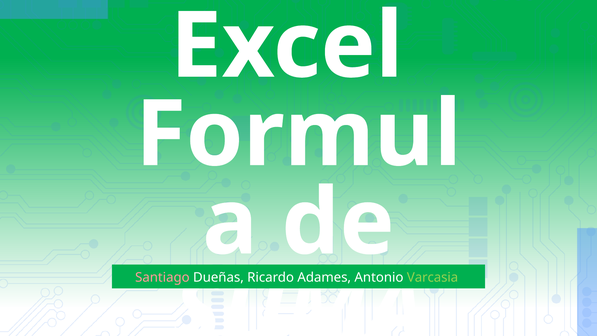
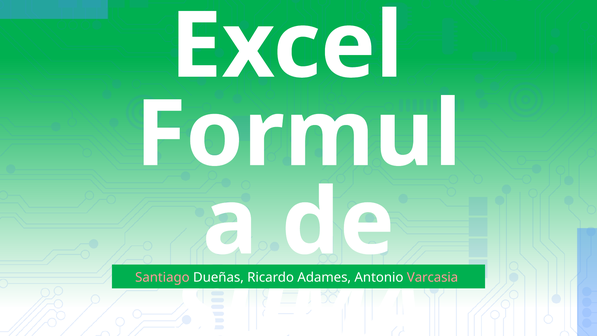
Varcasia colour: light green -> pink (433, 277)
